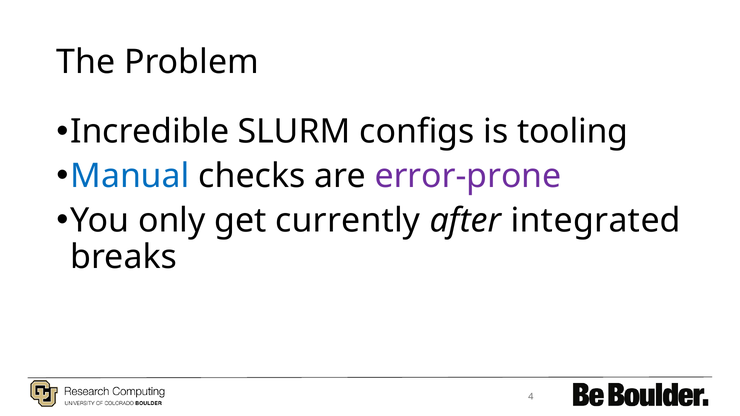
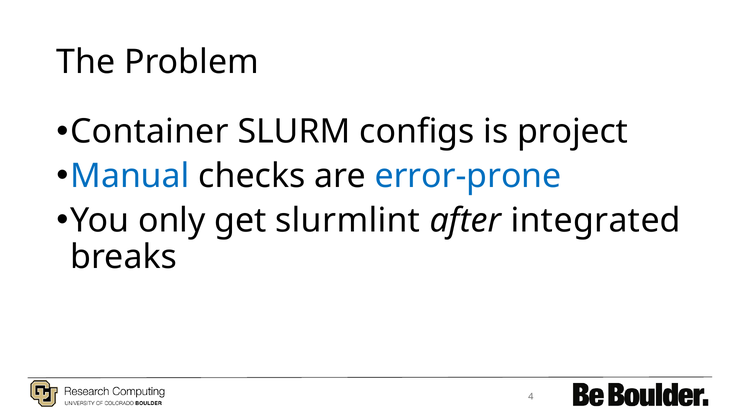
Incredible: Incredible -> Container (150, 132)
tooling: tooling -> project (573, 132)
error-prone colour: purple -> blue (468, 176)
currently: currently -> slurmlint (348, 221)
